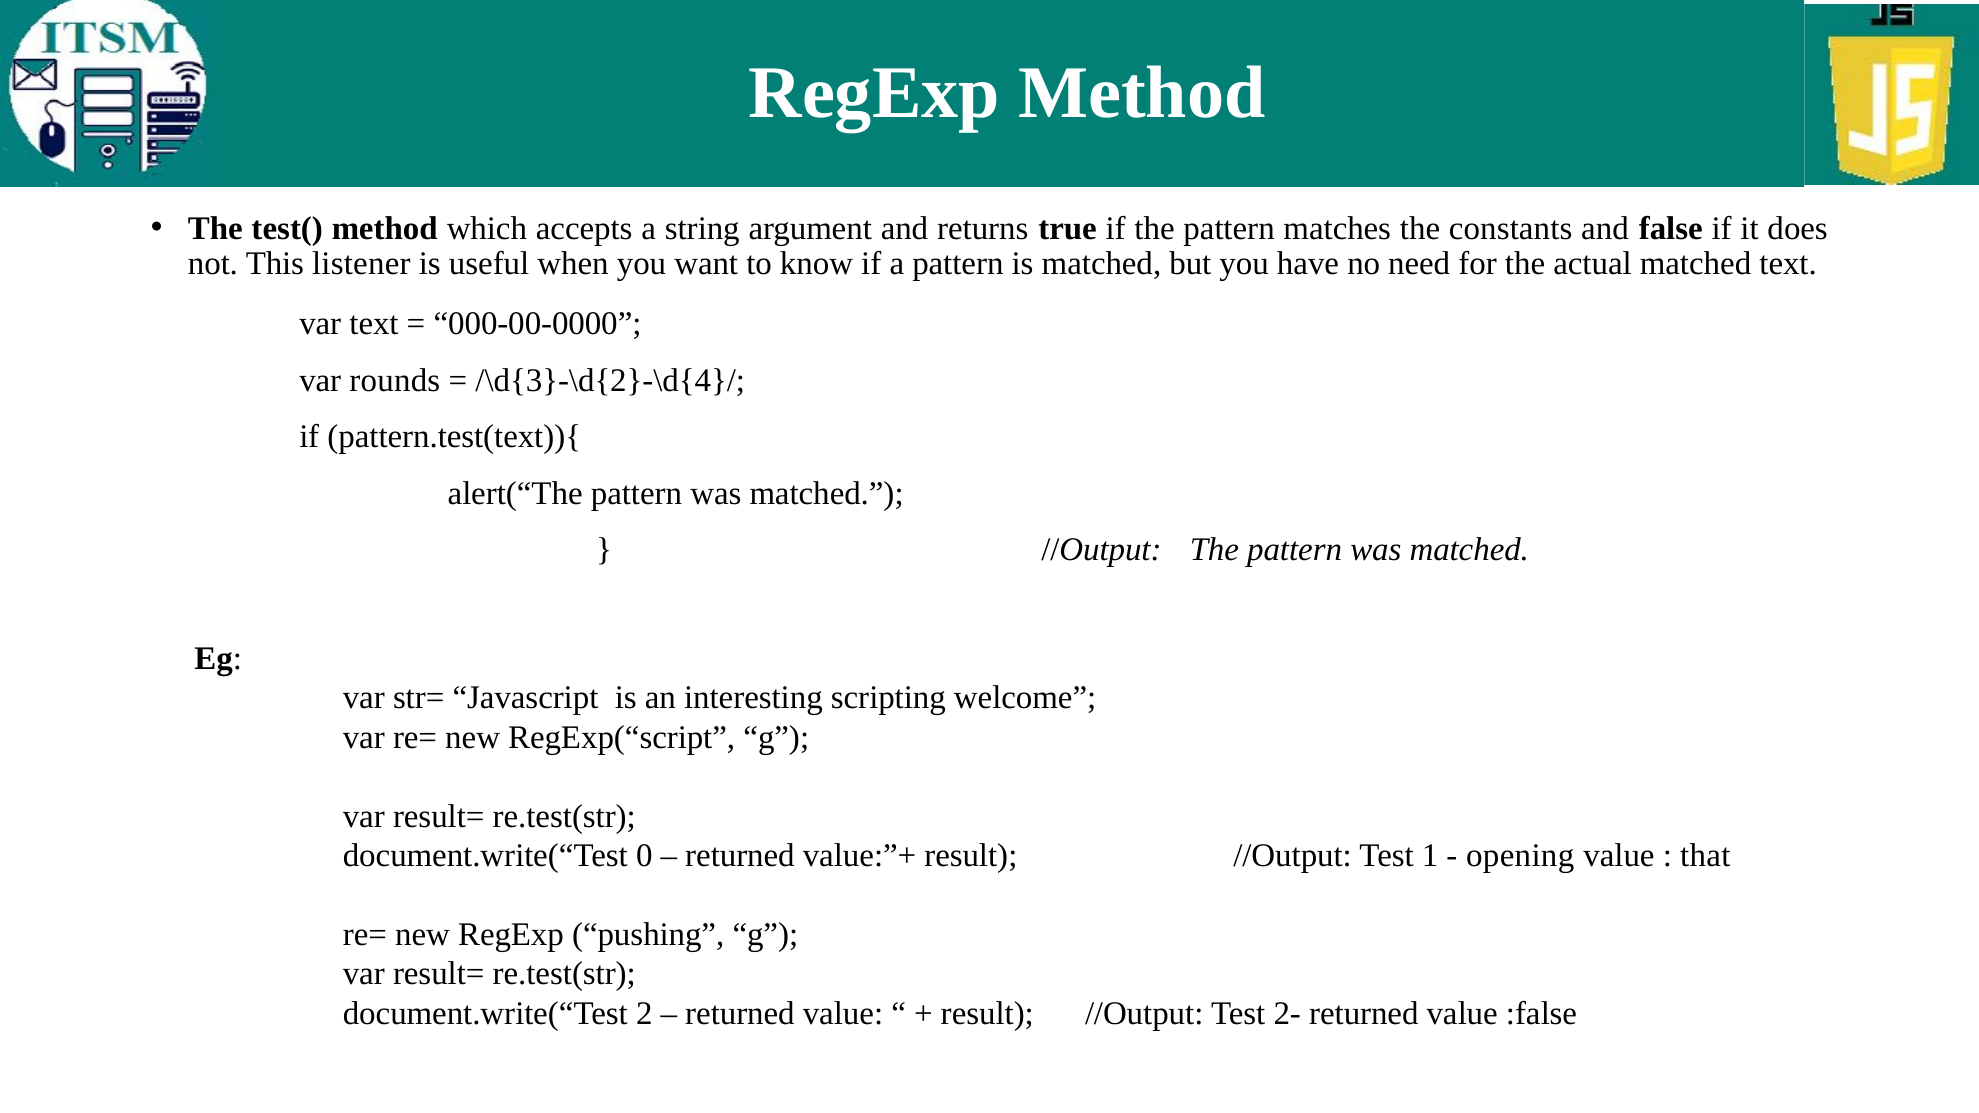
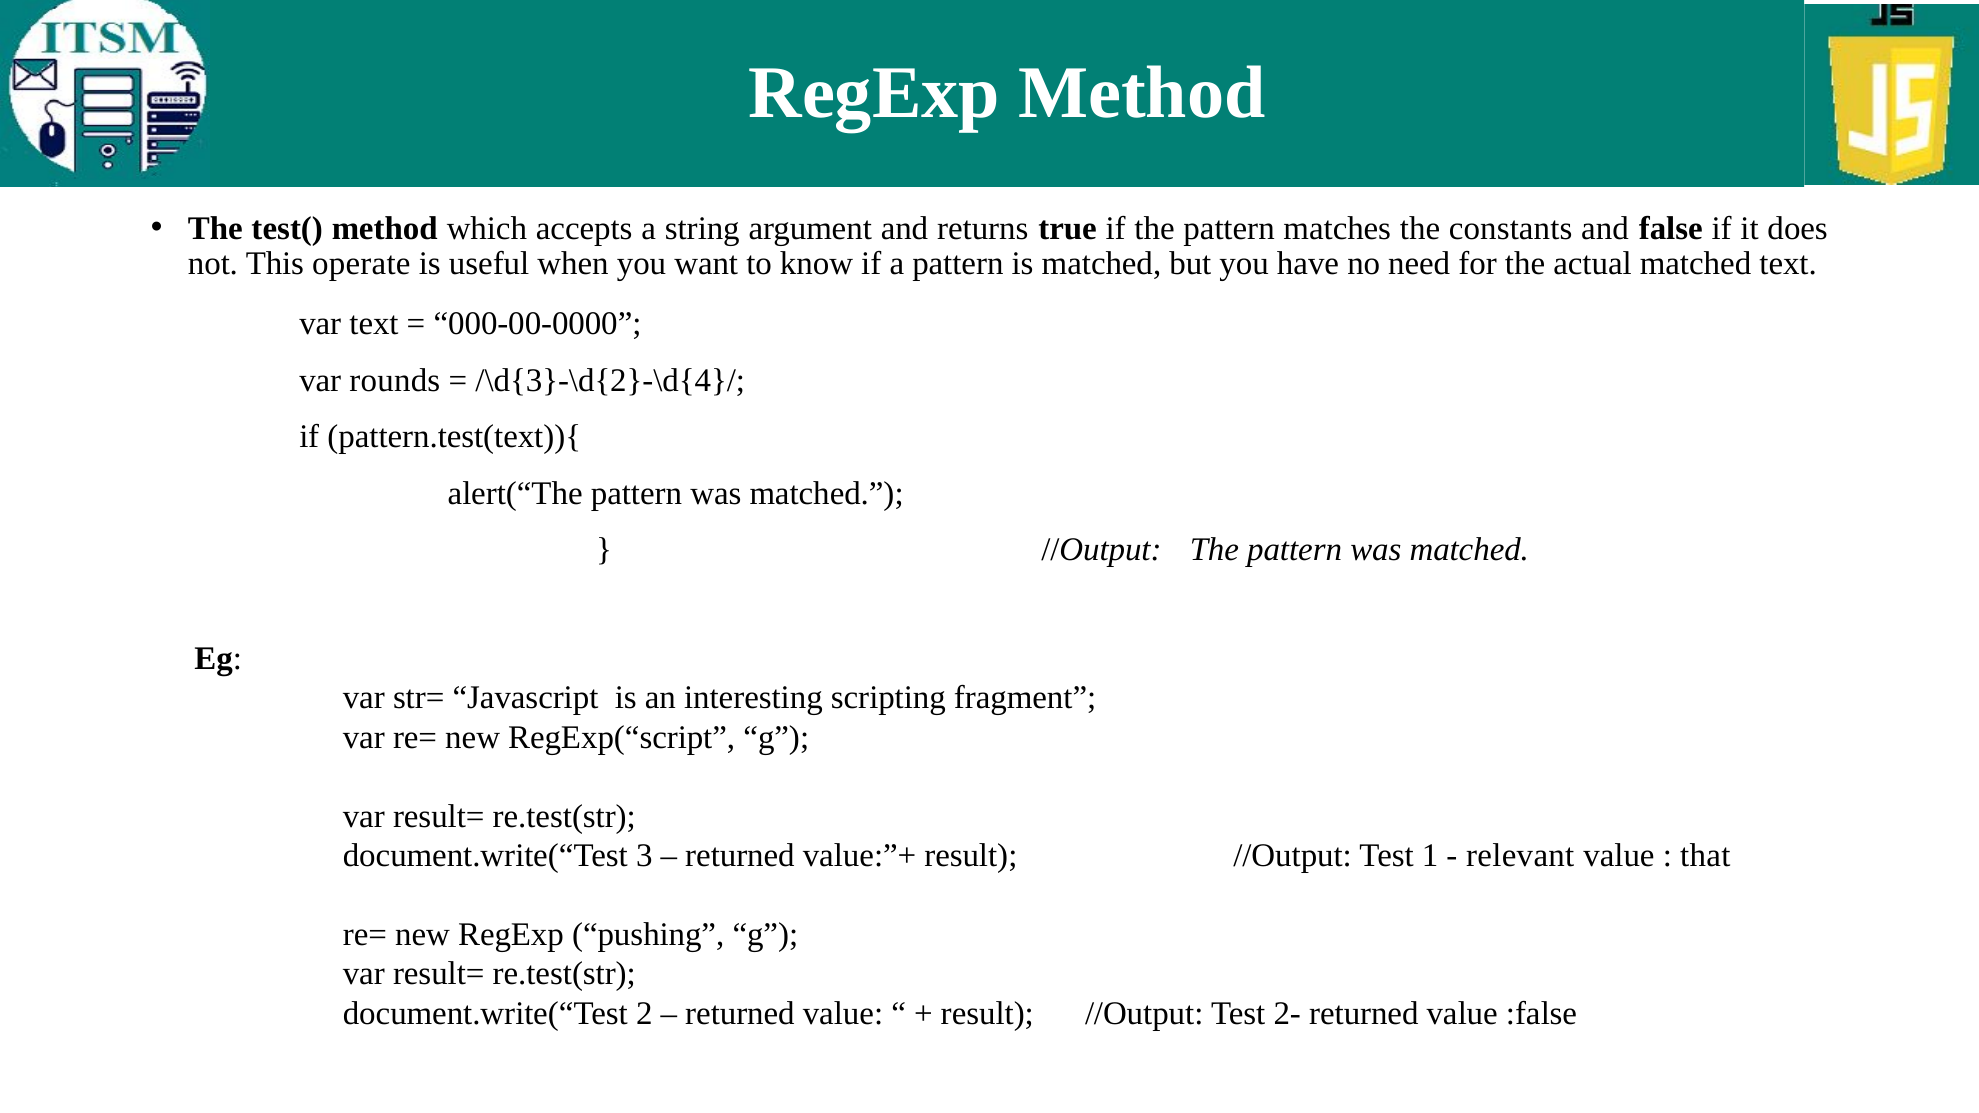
listener: listener -> operate (361, 264)
welcome: welcome -> fragment (1025, 698)
0: 0 -> 3 (644, 856)
opening: opening -> relevant (1520, 856)
